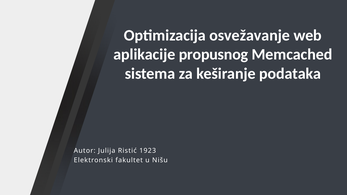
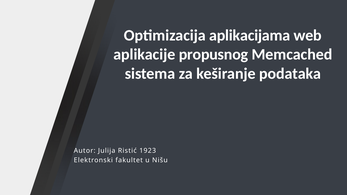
osvežavanje: osvežavanje -> aplikacijama (250, 35)
